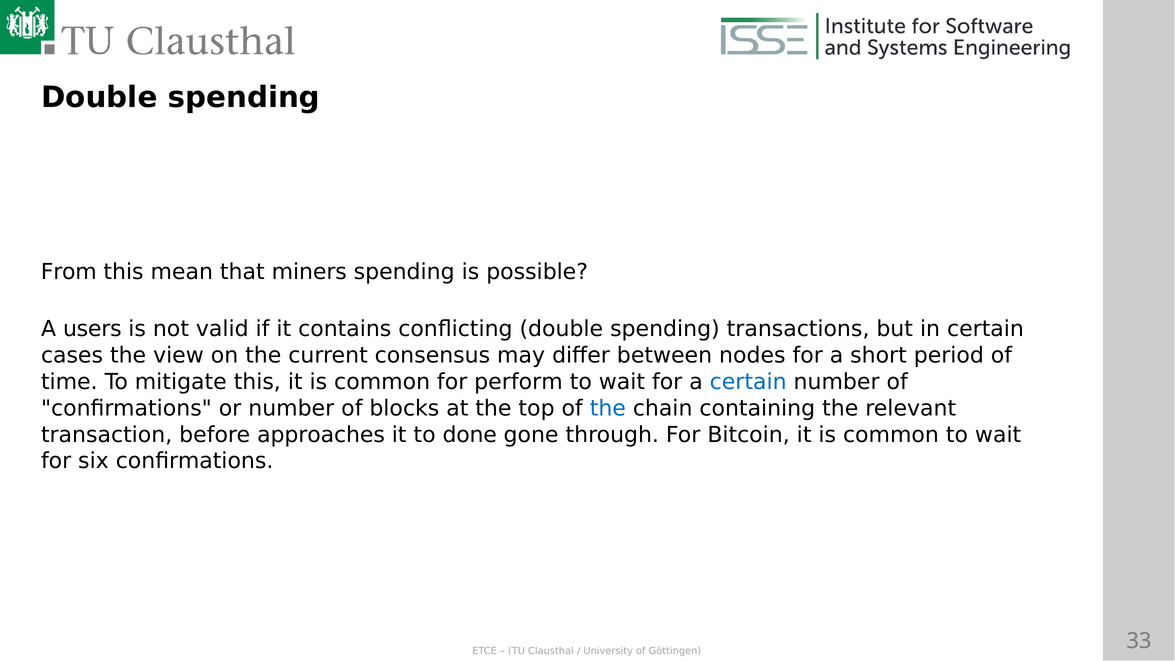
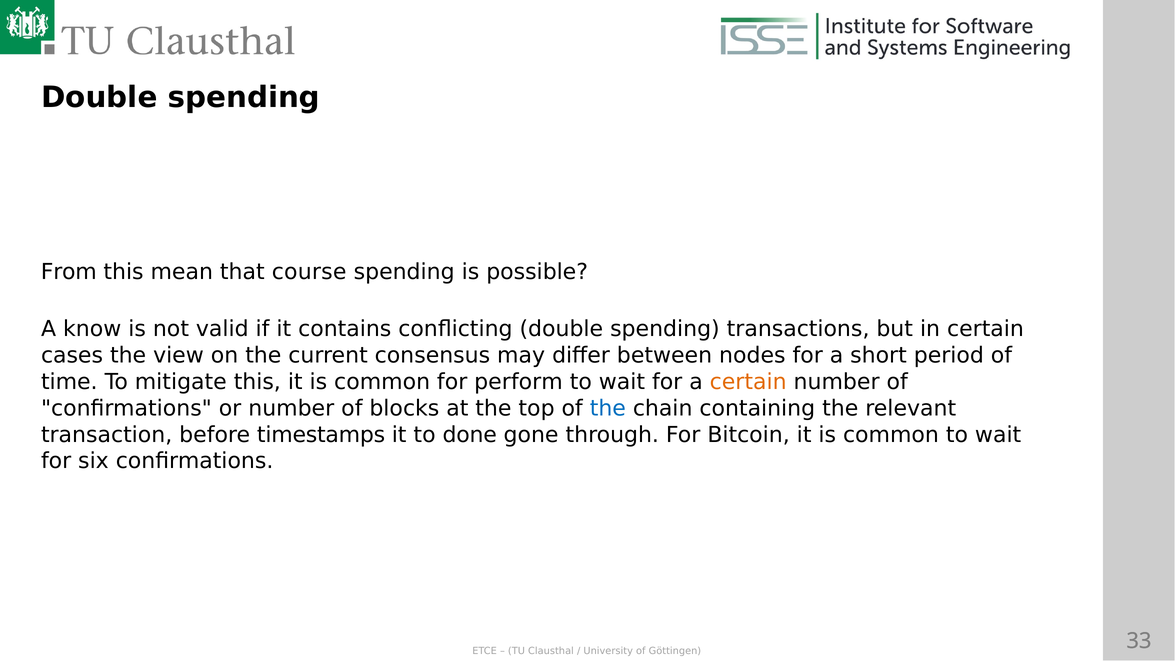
miners: miners -> course (309, 272)
users: users -> know (92, 329)
certain colour: blue -> orange (748, 382)
approaches: approaches -> timestamps (321, 435)
